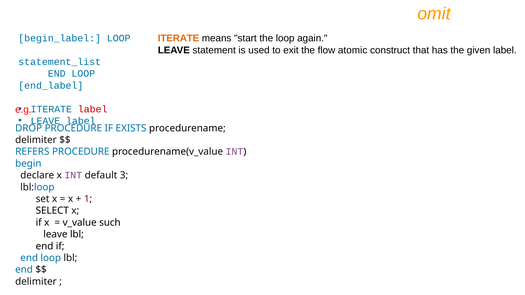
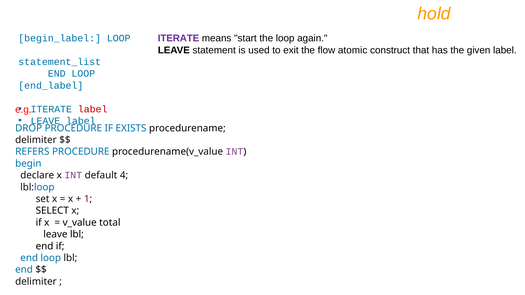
omit: omit -> hold (434, 14)
ITERATE colour: orange -> purple (179, 38)
3: 3 -> 4 (124, 176)
such: such -> total (110, 223)
